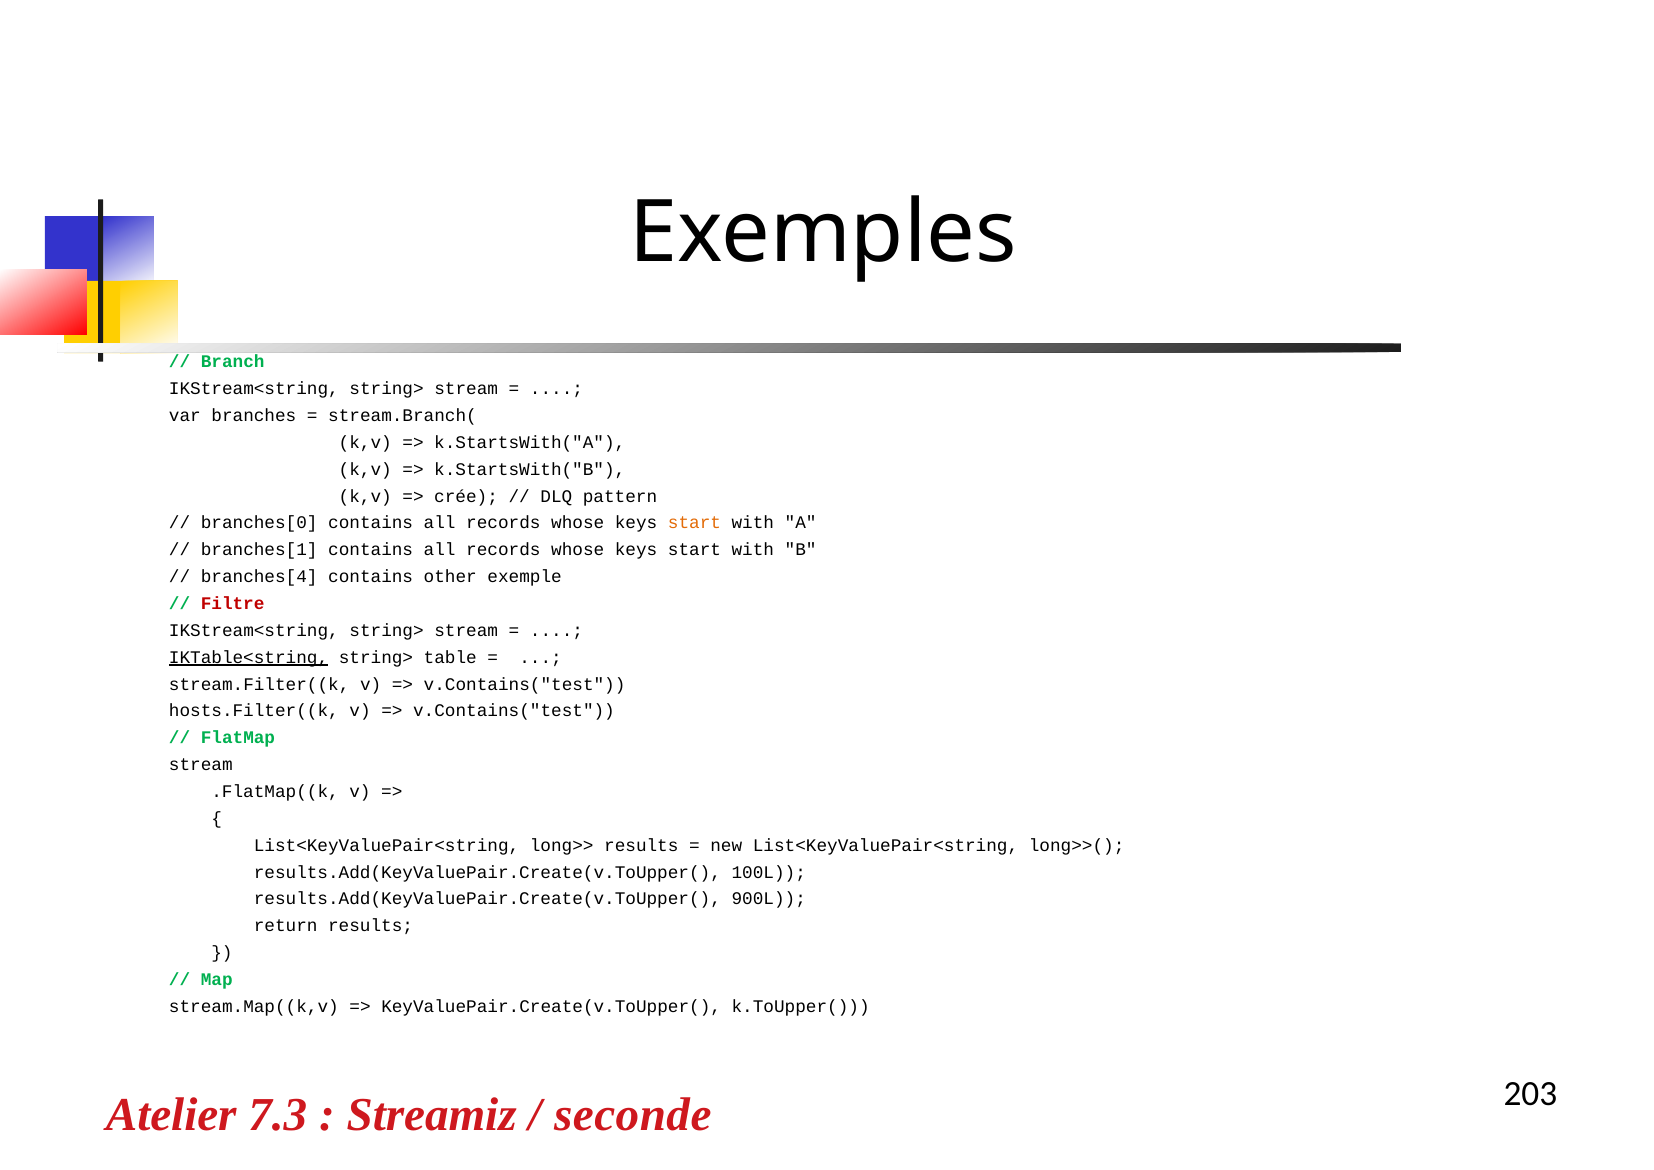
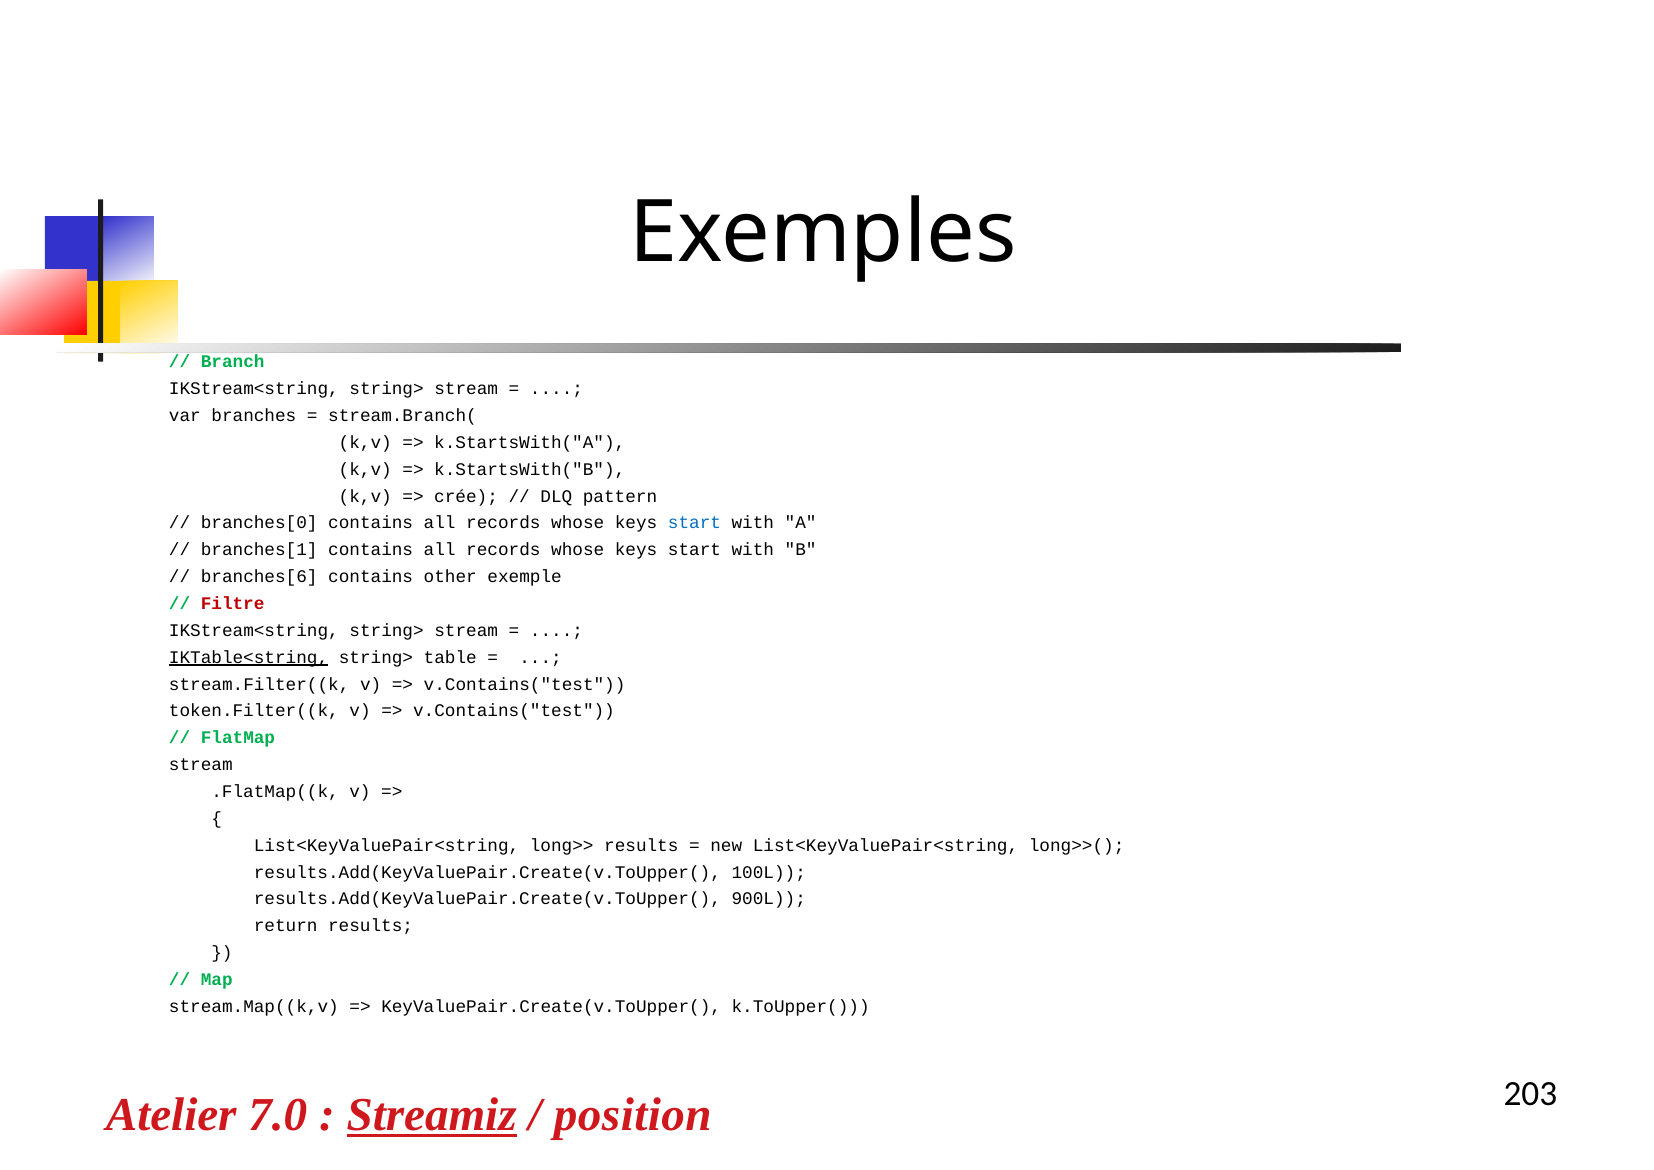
start colour: orange -> blue (694, 523)
branches[4: branches[4 -> branches[6 (259, 577)
hosts.Filter((k: hosts.Filter((k -> token.Filter((k (254, 711)
7.3: 7.3 -> 7.0 (278, 1115)
Streamiz underline: none -> present (432, 1115)
seconde: seconde -> position (633, 1115)
